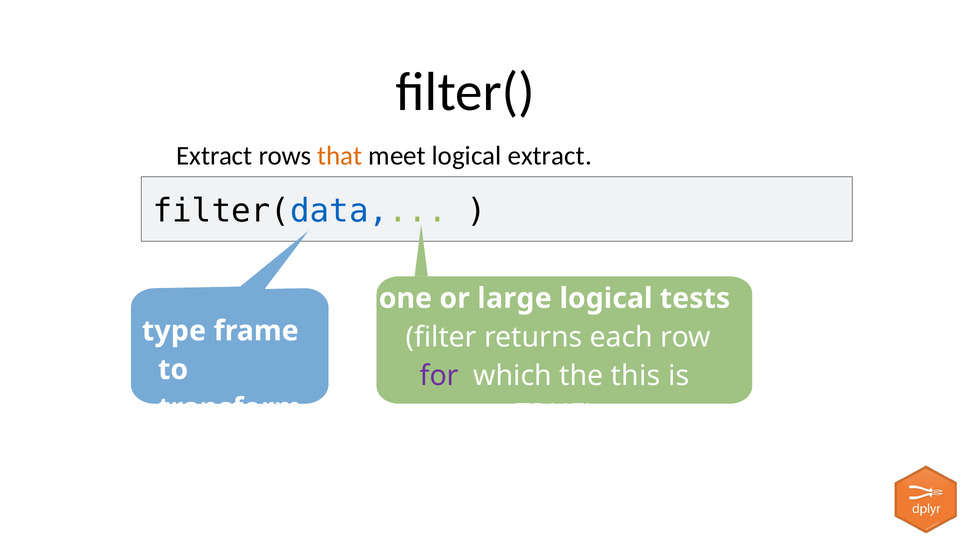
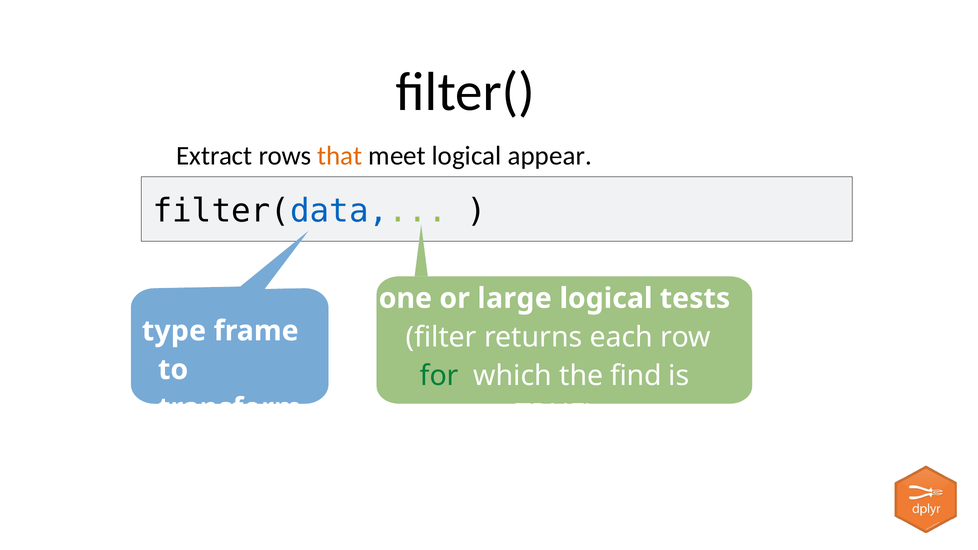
logical extract: extract -> appear (550, 156)
for colour: purple -> green (439, 376)
this: this -> find (636, 376)
